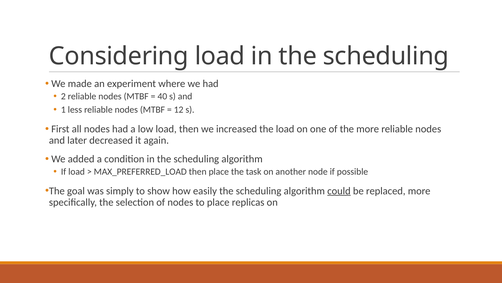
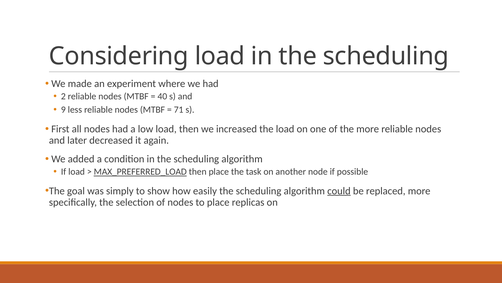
1: 1 -> 9 (63, 110)
12: 12 -> 71 (179, 110)
MAX_PREFERRED_LOAD underline: none -> present (140, 171)
